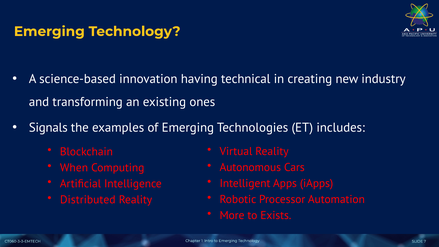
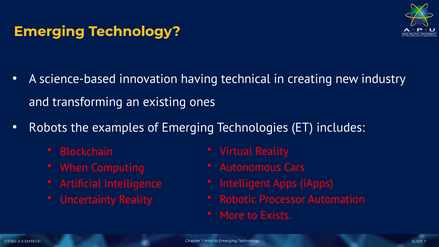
Signals: Signals -> Robots (48, 128)
Distributed: Distributed -> Uncertainty (88, 200)
